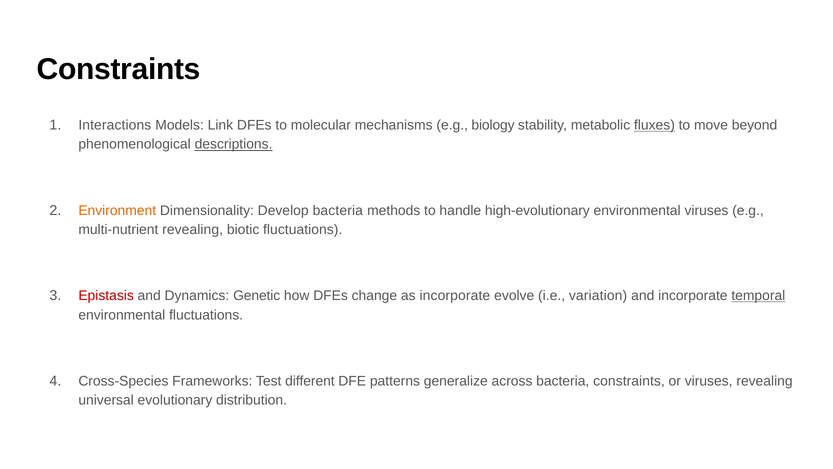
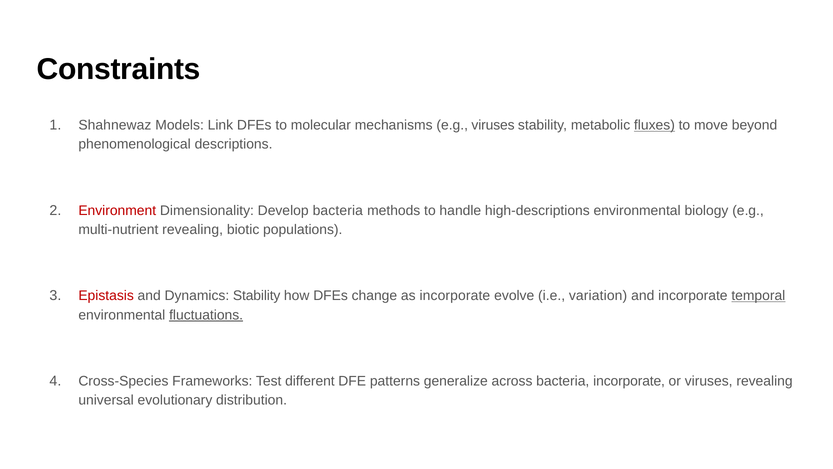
Interactions: Interactions -> Shahnewaz (115, 125)
e.g biology: biology -> viruses (493, 125)
descriptions underline: present -> none (234, 144)
Environment colour: orange -> red (117, 210)
high-evolutionary: high-evolutionary -> high-descriptions (537, 210)
environmental viruses: viruses -> biology (706, 210)
biotic fluctuations: fluctuations -> populations (303, 229)
Dynamics Genetic: Genetic -> Stability (257, 295)
fluctuations underline: none -> present (206, 315)
bacteria constraints: constraints -> incorporate (629, 381)
